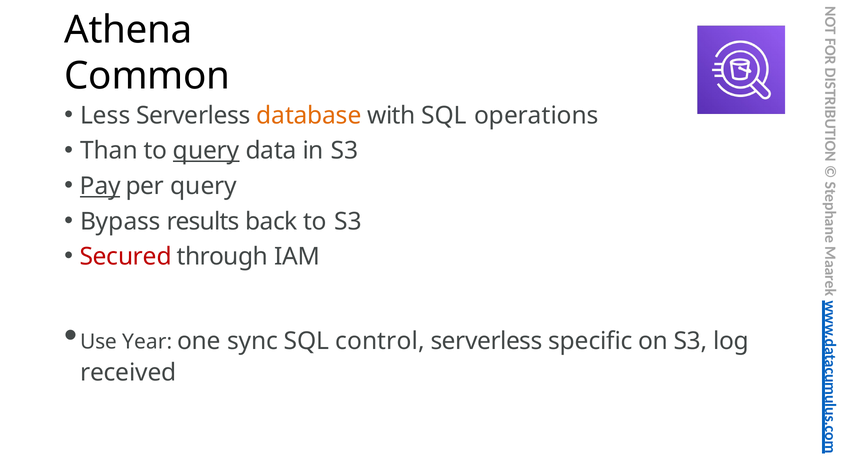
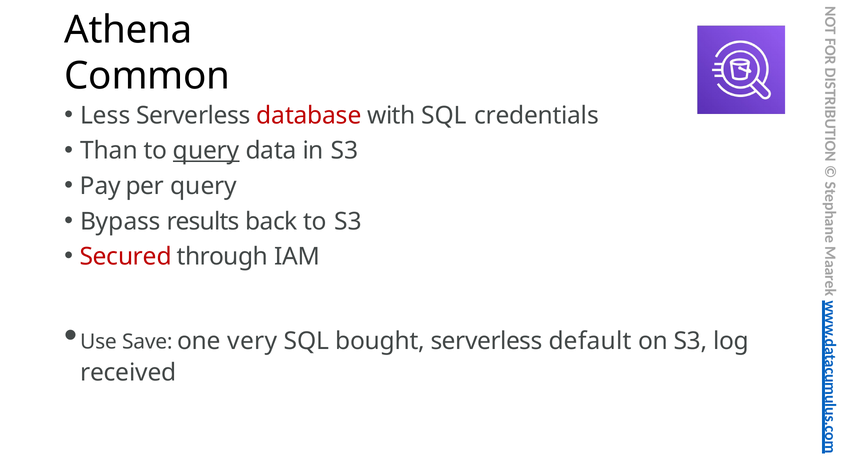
database colour: orange -> red (309, 116)
operations: operations -> credentials (536, 116)
Pay underline: present -> none (100, 186)
Year: Year -> Save (147, 342)
sync: sync -> very (252, 341)
control: control -> bought (380, 341)
specific: specific -> default (590, 341)
